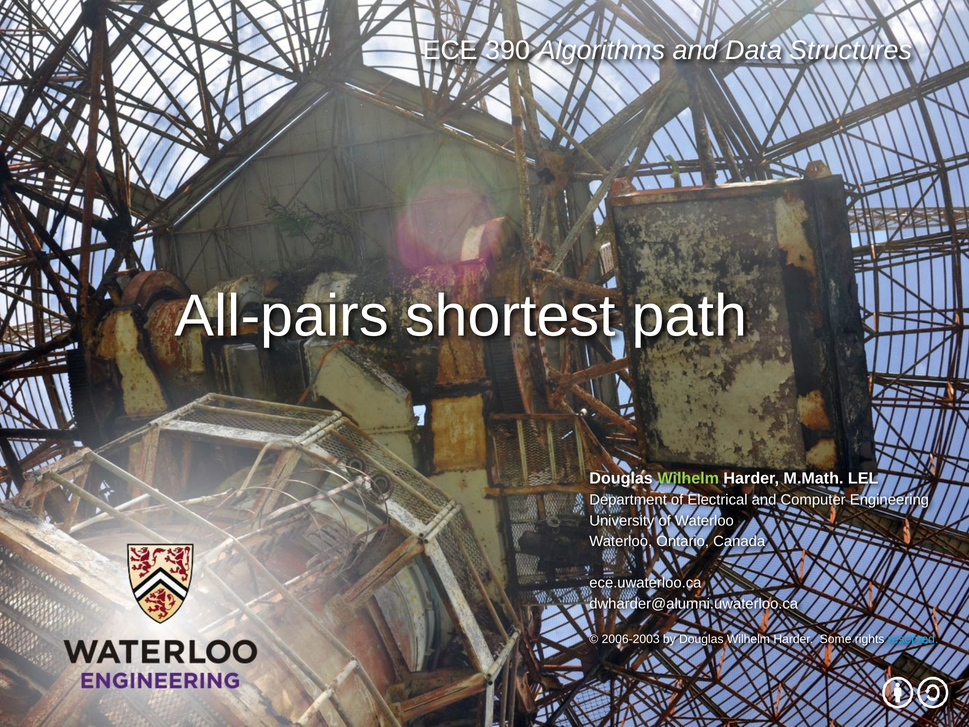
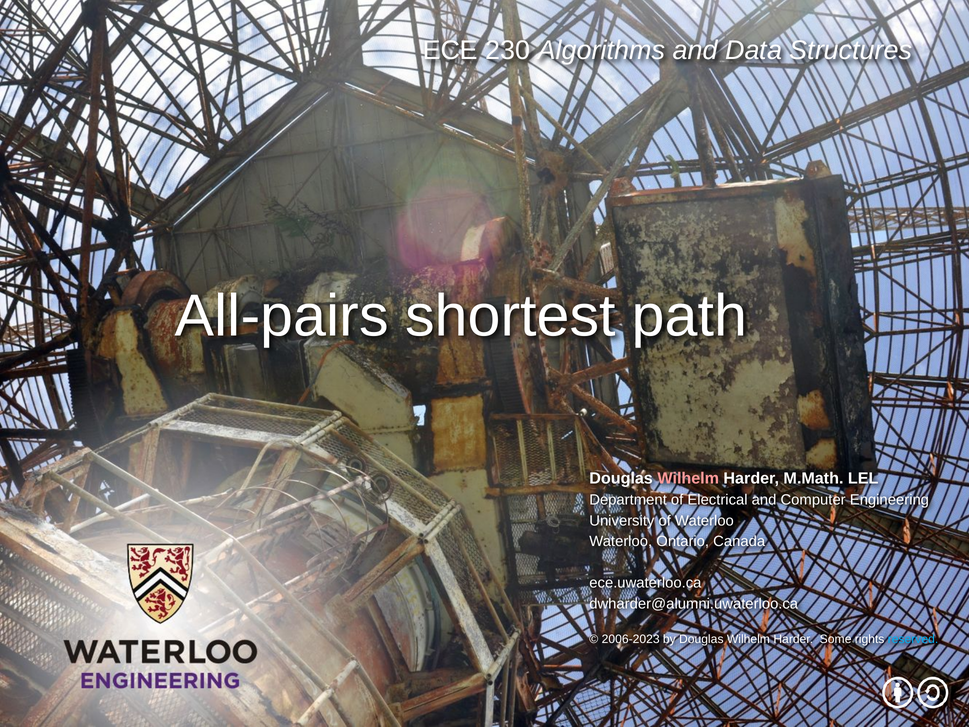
390: 390 -> 230 (508, 51)
Wilhelm colour: light green -> pink (688, 478)
2006-2003: 2006-2003 -> 2006-2023 (631, 639)
